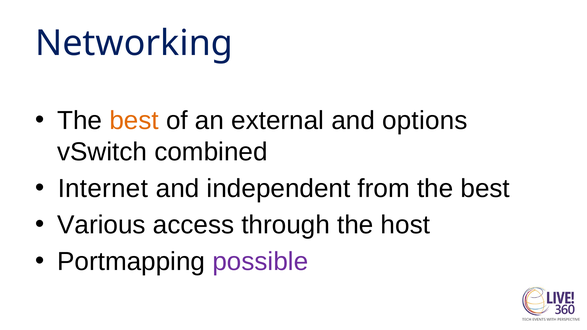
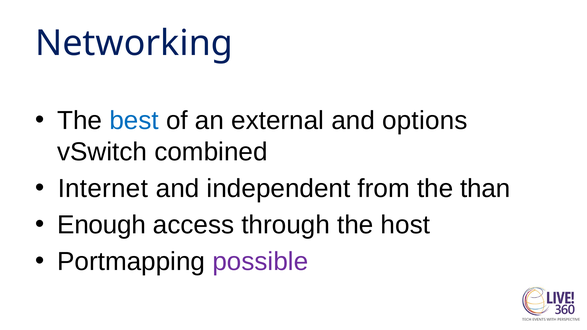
best colour: orange -> blue (134, 121)
from the best: best -> than (485, 189)
Various: Various -> Enough (102, 225)
